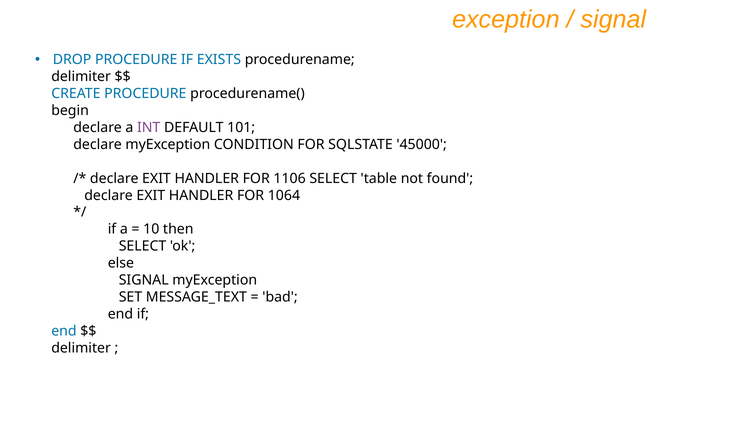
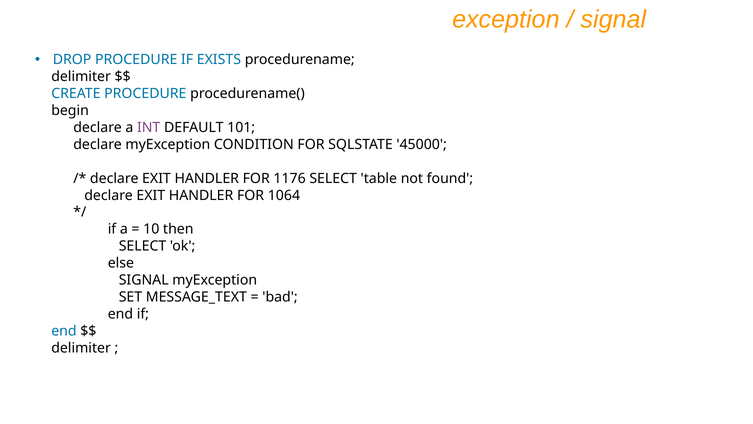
1106: 1106 -> 1176 (290, 178)
